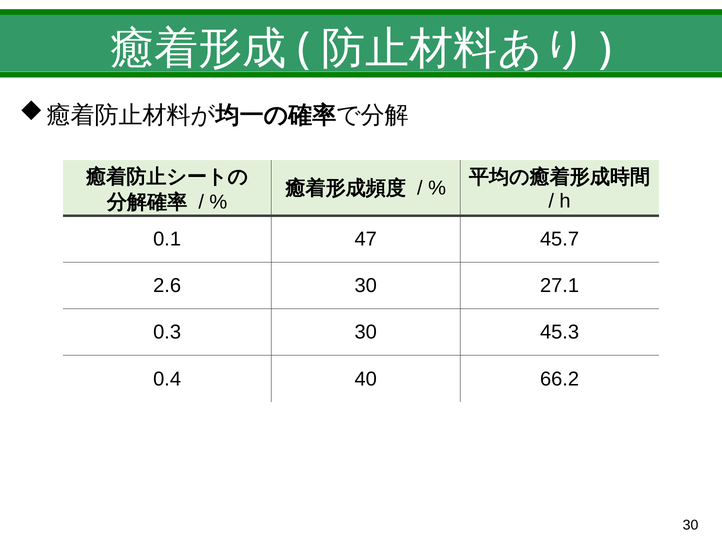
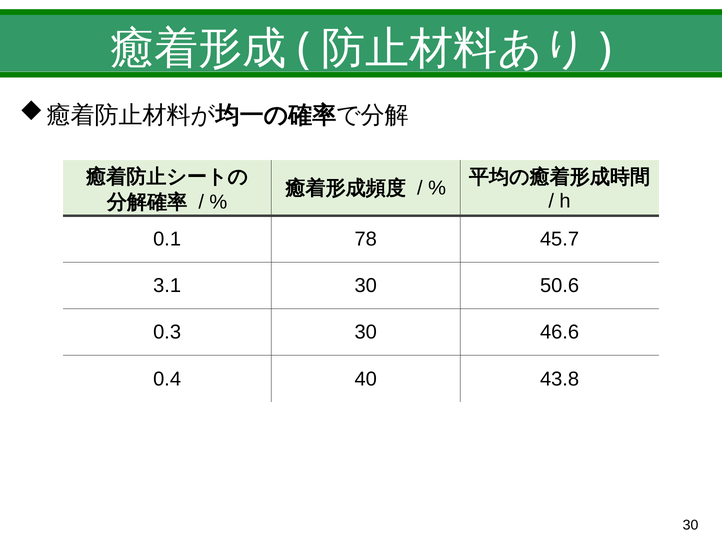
47: 47 -> 78 (366, 239)
2.6: 2.6 -> 3.1 (167, 286)
27.1: 27.1 -> 50.6 (560, 286)
45.3: 45.3 -> 46.6 (560, 332)
66.2: 66.2 -> 43.8 (560, 379)
